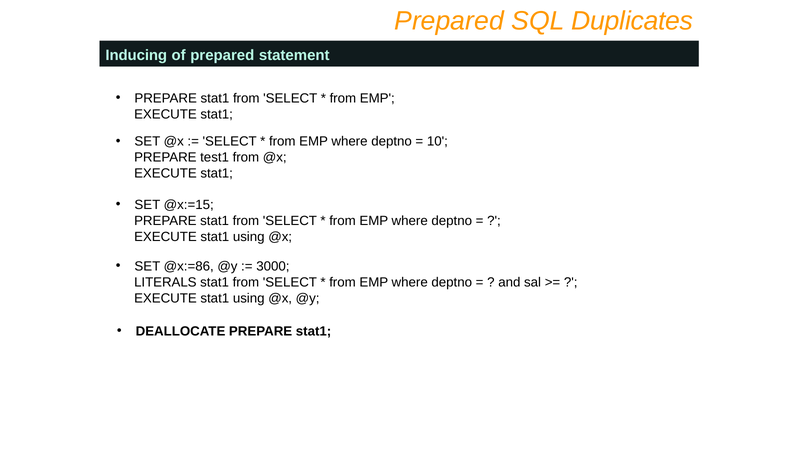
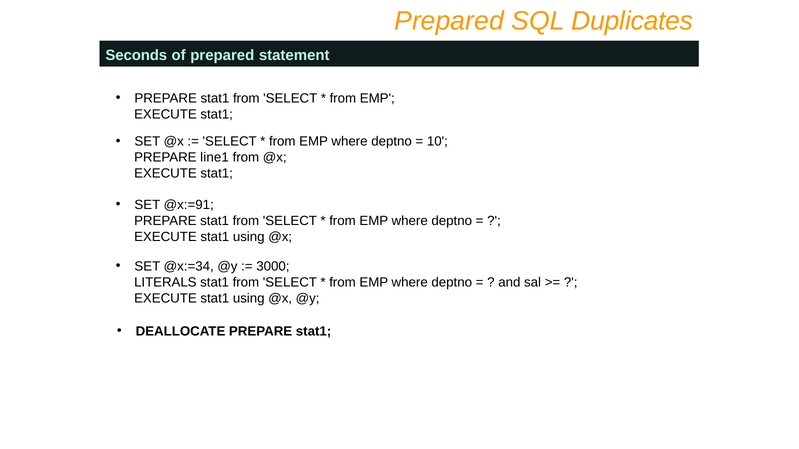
Inducing: Inducing -> Seconds (136, 55)
test1: test1 -> line1 (215, 158)
@x:=15: @x:=15 -> @x:=91 (189, 205)
@x:=86: @x:=86 -> @x:=34 (189, 267)
